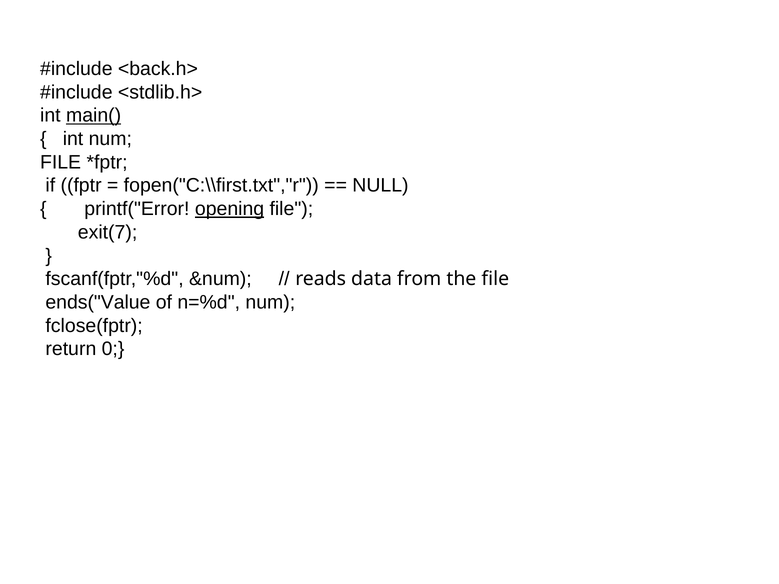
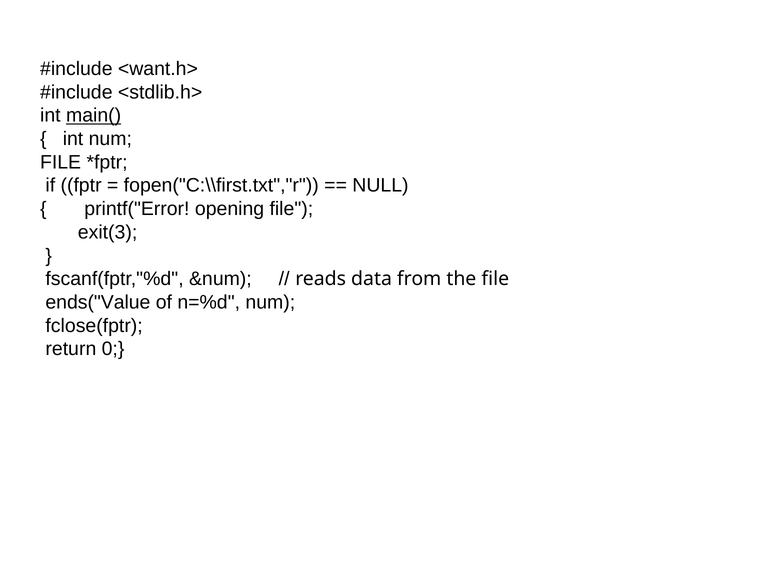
<back.h>: <back.h> -> <want.h> (158, 69)
opening underline: present -> none (230, 209)
exit(7: exit(7 -> exit(3 (108, 232)
